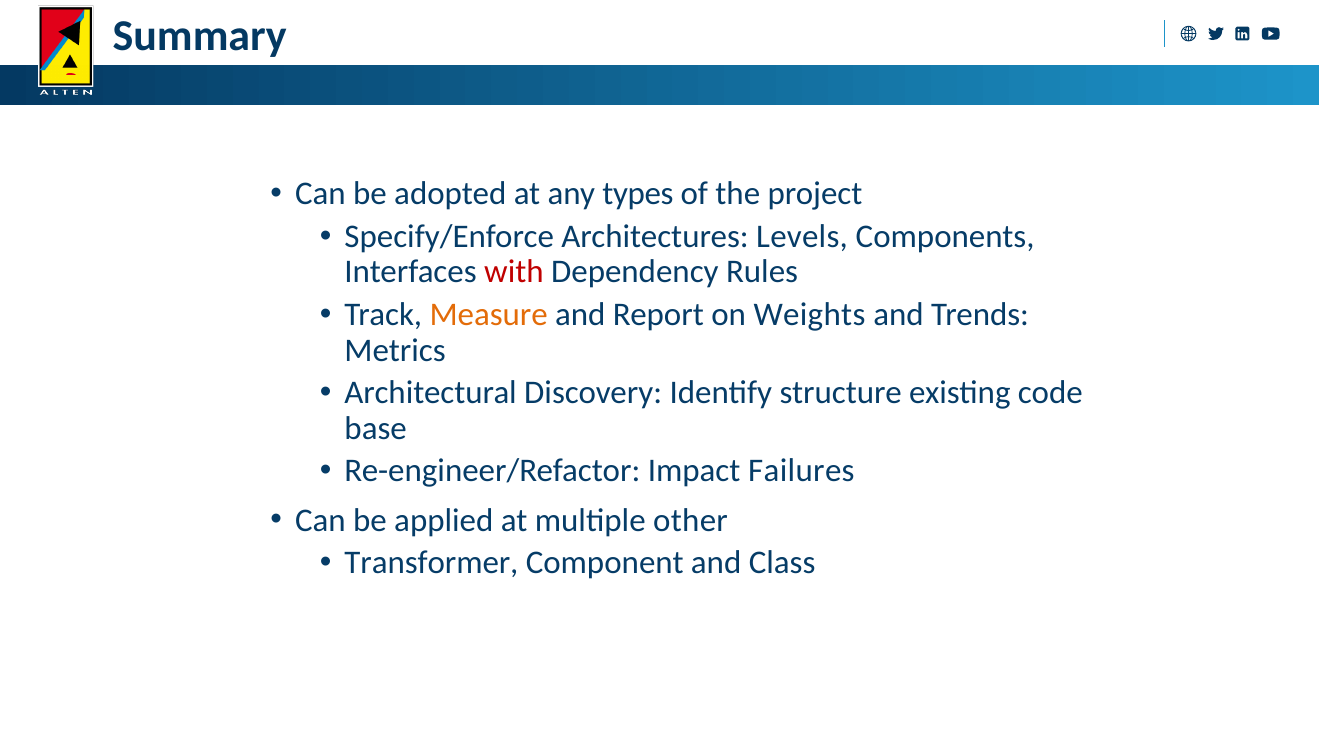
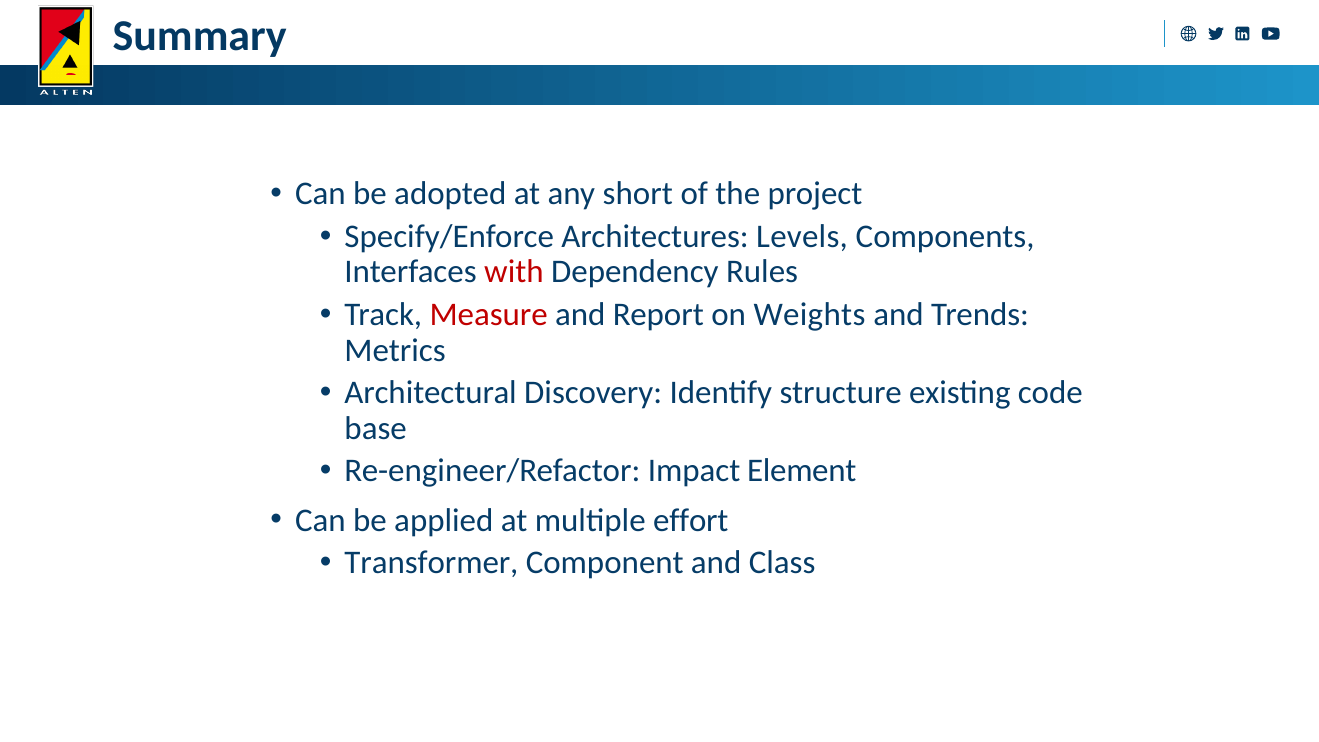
types: types -> short (638, 194)
Measure colour: orange -> red (489, 315)
Failures: Failures -> Element (802, 471)
other: other -> effort (691, 520)
